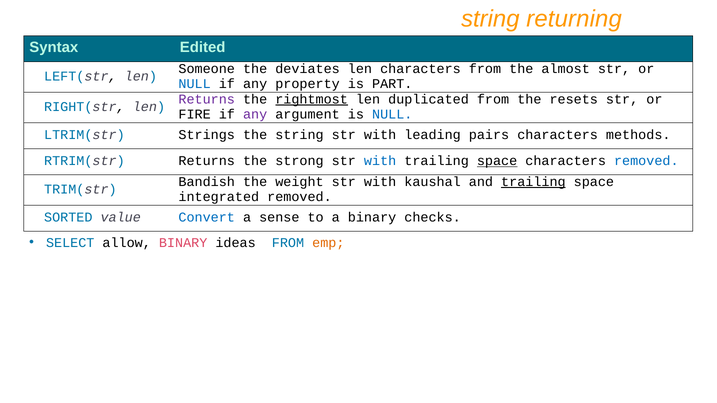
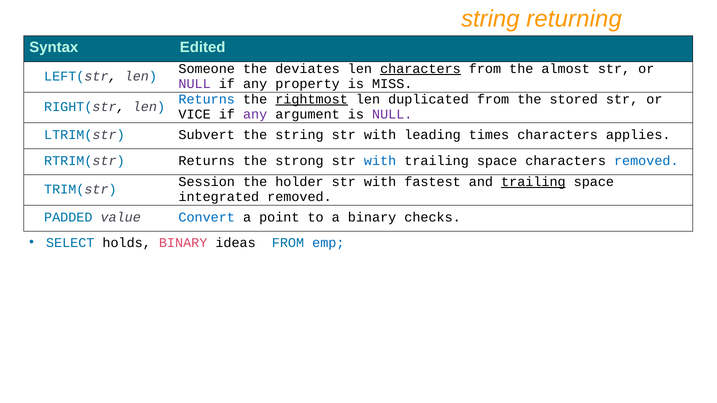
characters underline: none -> present (420, 69)
NULL colour: blue -> purple (195, 84)
PART: PART -> MISS (392, 84)
Returns colour: purple -> blue (207, 99)
resets: resets -> stored (574, 99)
FIRE: FIRE -> VICE (195, 115)
NULL colour: blue -> purple (392, 115)
Strings: Strings -> Subvert (207, 135)
pairs: pairs -> times (489, 135)
methods: methods -> applies (638, 135)
space underline: present -> none (497, 161)
Bandish: Bandish -> Session (207, 182)
weight: weight -> holder (299, 182)
kaushal: kaushal -> fastest (433, 182)
SORTED: SORTED -> PADDED (68, 218)
sense: sense -> point (279, 218)
allow: allow -> holds (127, 243)
emp colour: orange -> blue (328, 243)
